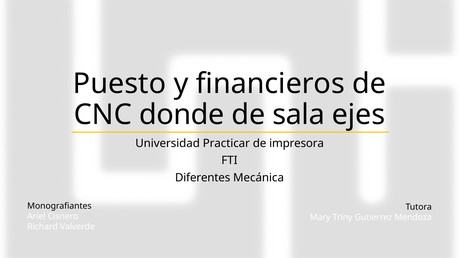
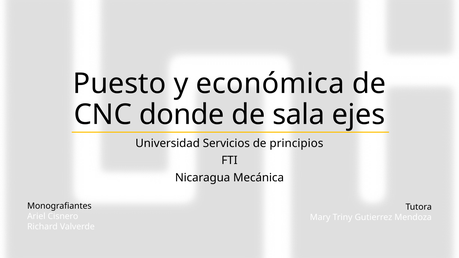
financieros: financieros -> económica (270, 84)
Practicar: Practicar -> Servicios (226, 143)
impresora: impresora -> principios (296, 143)
Diferentes: Diferentes -> Nicaragua (203, 178)
